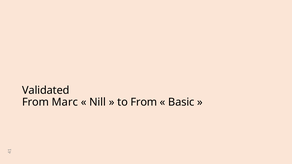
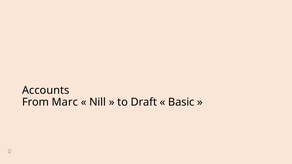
Validated: Validated -> Accounts (46, 90)
to From: From -> Draft (144, 102)
